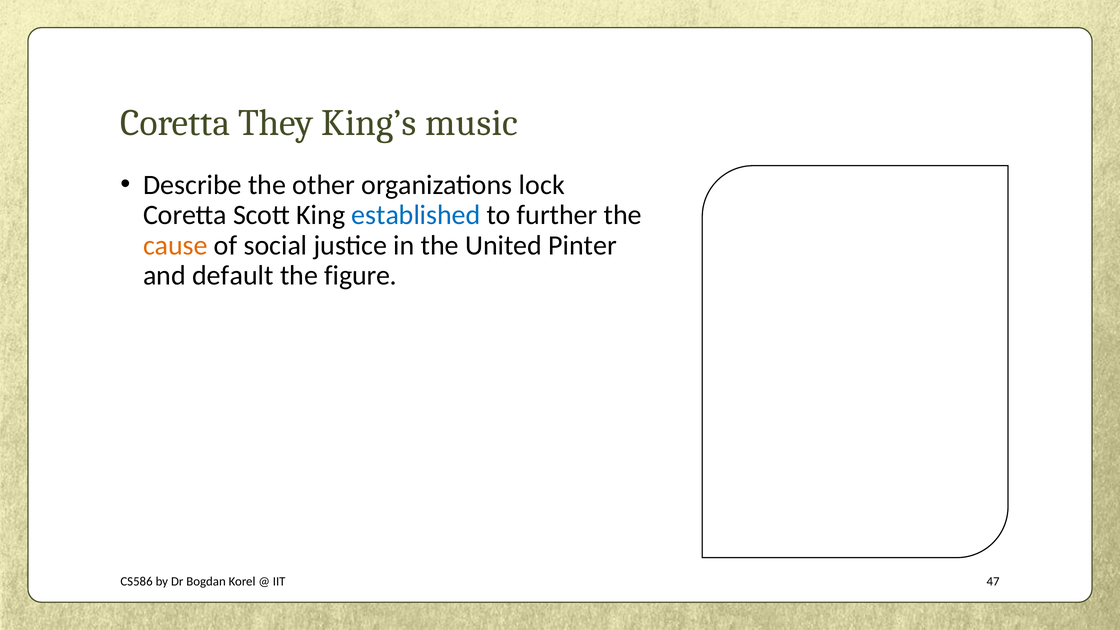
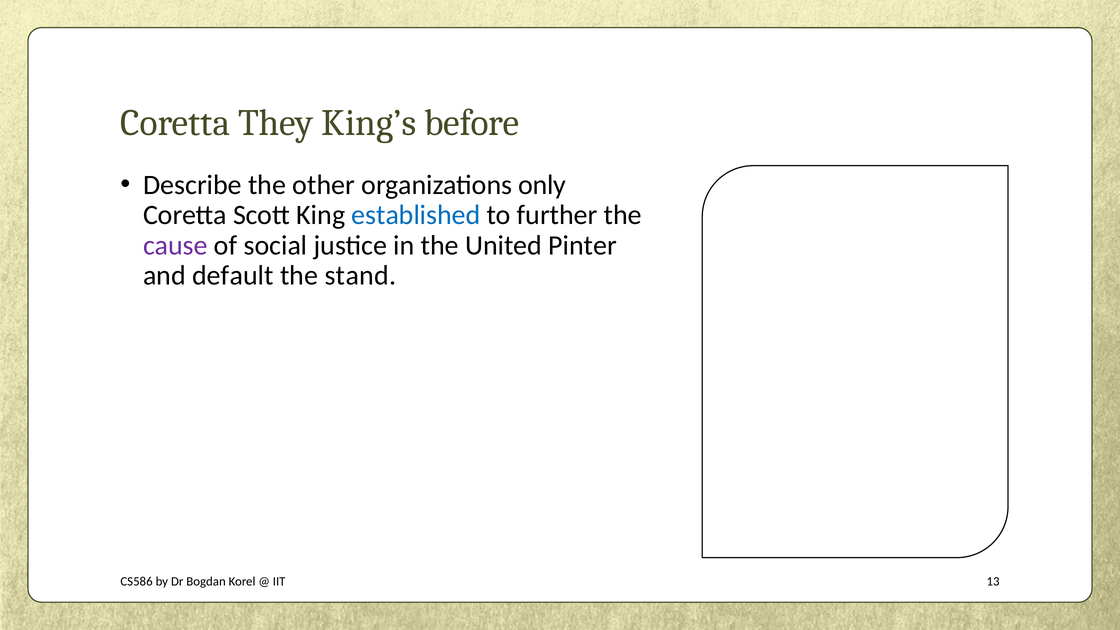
music: music -> before (472, 123)
lock: lock -> only (542, 185)
cause colour: orange -> purple (175, 245)
figure: figure -> stand (360, 276)
47: 47 -> 13 (993, 582)
